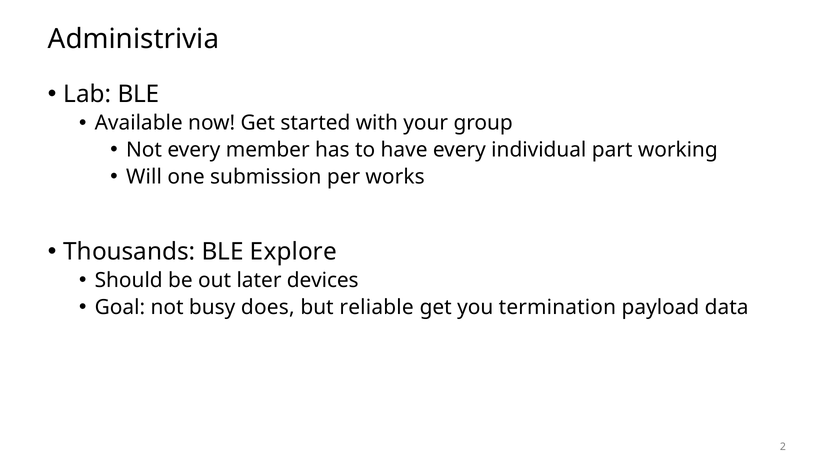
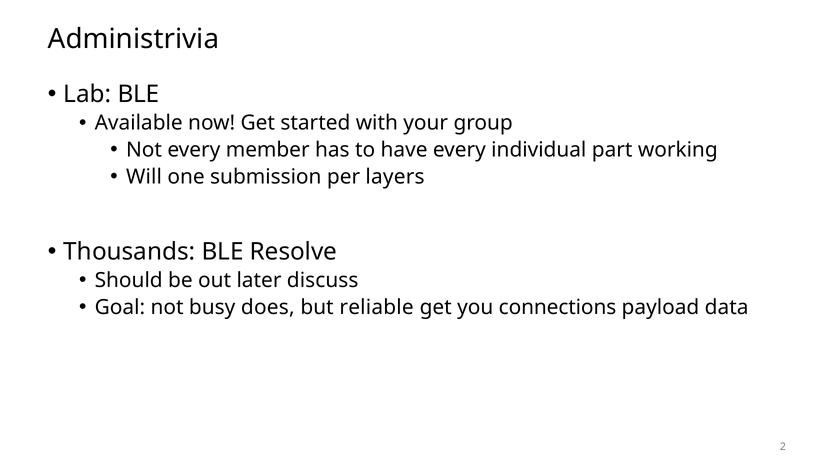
works: works -> layers (395, 177)
Explore: Explore -> Resolve (293, 252)
devices: devices -> discuss (323, 280)
termination: termination -> connections (558, 307)
